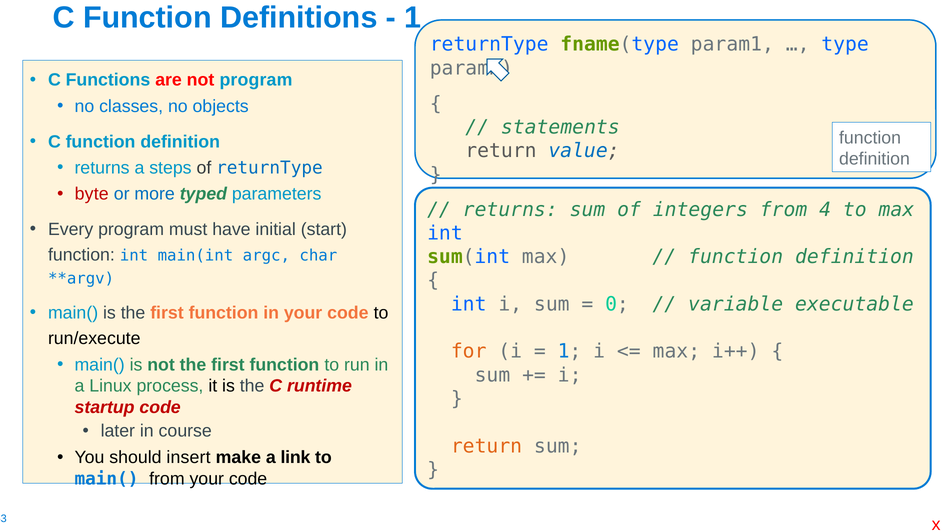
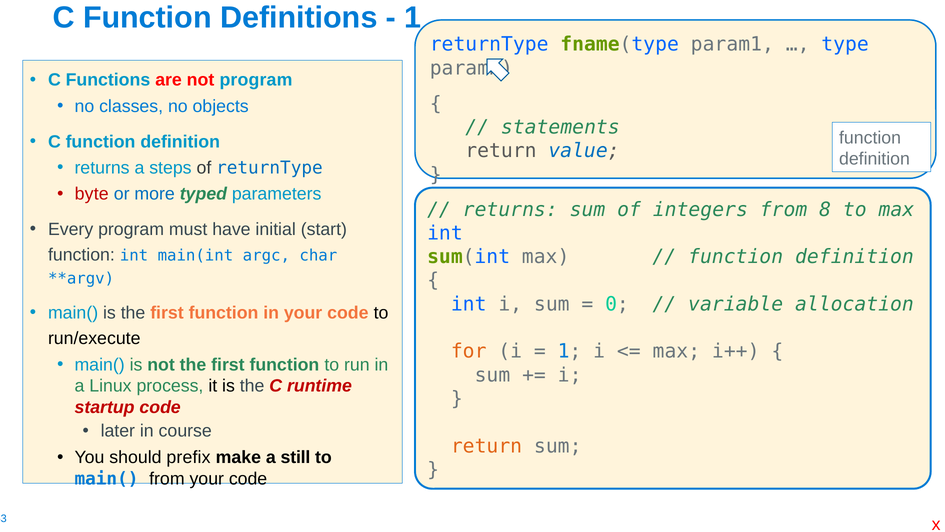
4: 4 -> 8 (825, 209)
executable: executable -> allocation (854, 304)
insert: insert -> prefix (188, 457)
link: link -> still (295, 457)
